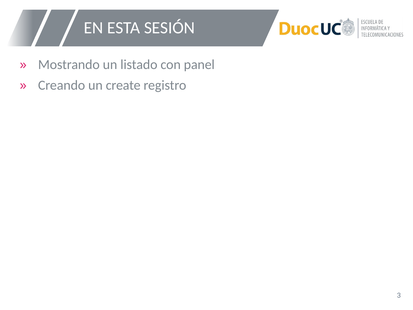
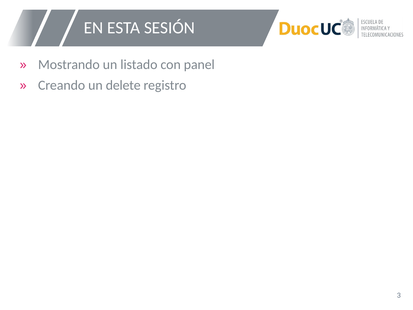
create: create -> delete (123, 85)
